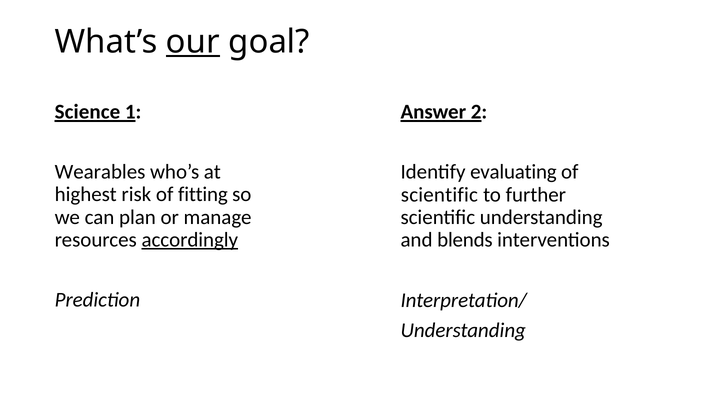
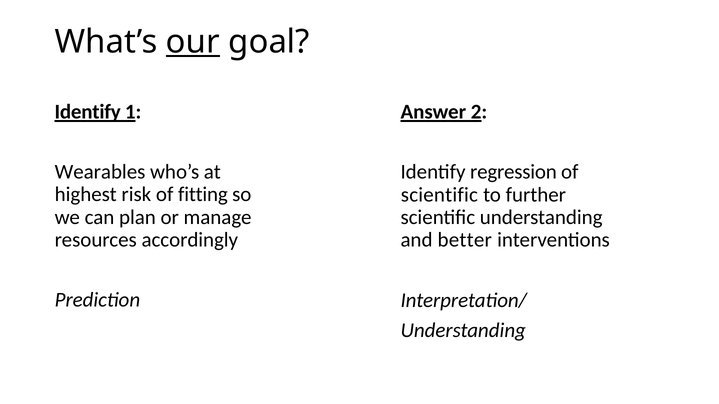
Science: Science -> Identify (88, 112)
evaluating: evaluating -> regression (513, 172)
accordingly underline: present -> none (190, 240)
blends: blends -> better (465, 240)
